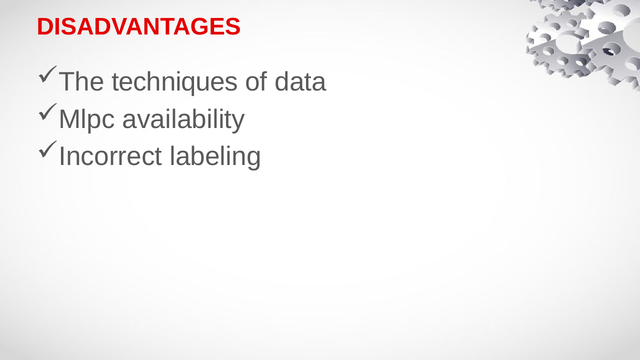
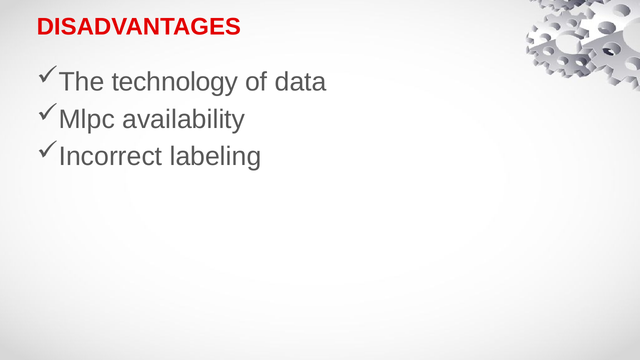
techniques: techniques -> technology (175, 82)
